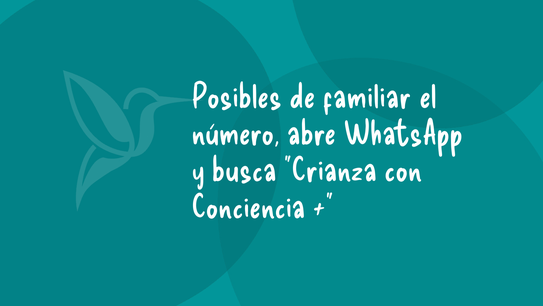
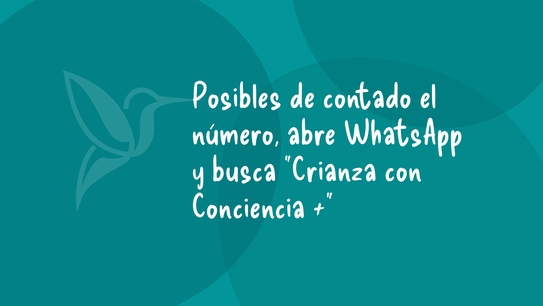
familiar: familiar -> contado (367, 97)
